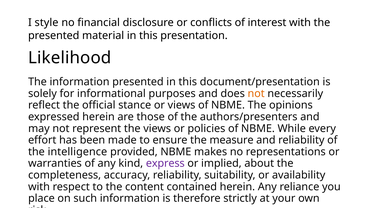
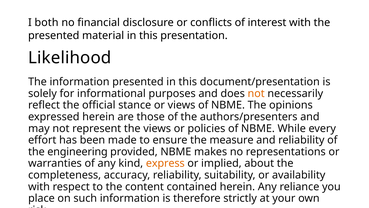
style: style -> both (47, 22)
intelligence: intelligence -> engineering (78, 151)
express colour: purple -> orange (165, 163)
